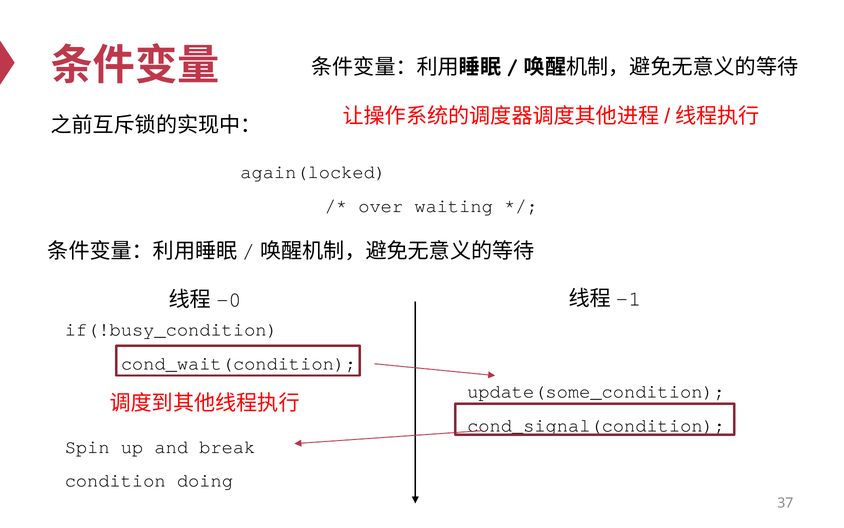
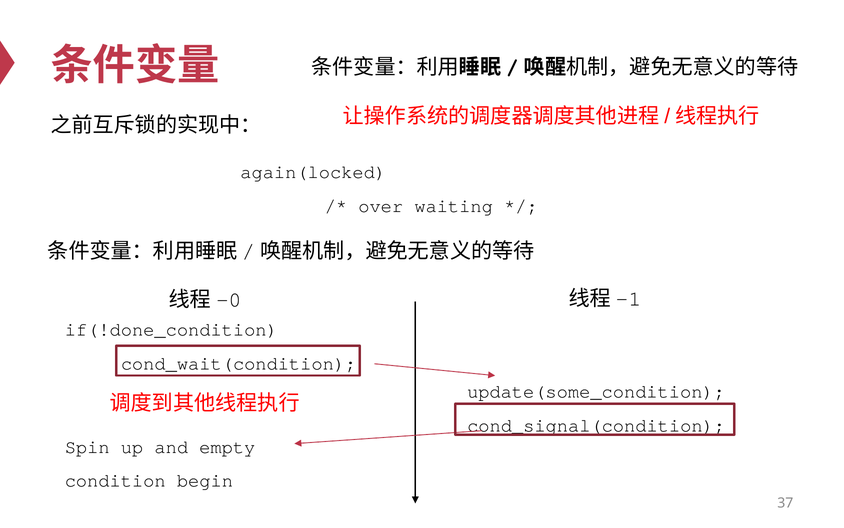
if(!busy_condition: if(!busy_condition -> if(!done_condition (171, 329)
break: break -> empty (227, 446)
doing: doing -> begin (205, 480)
